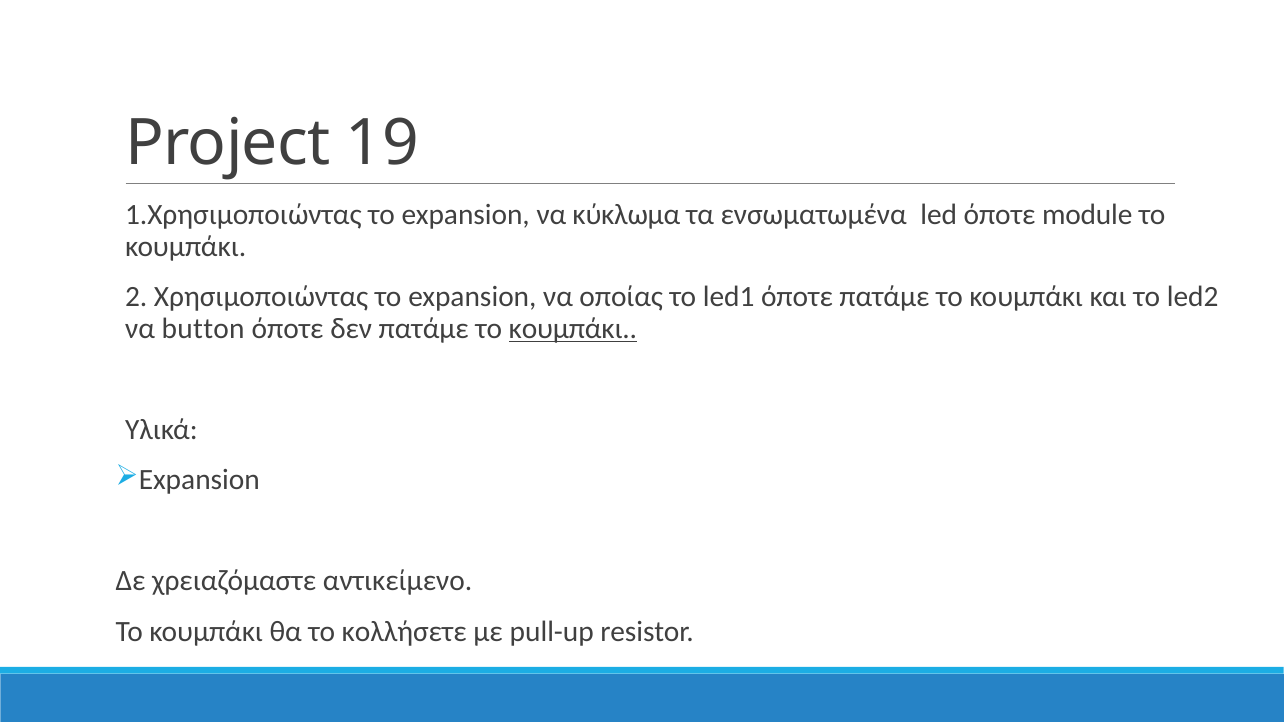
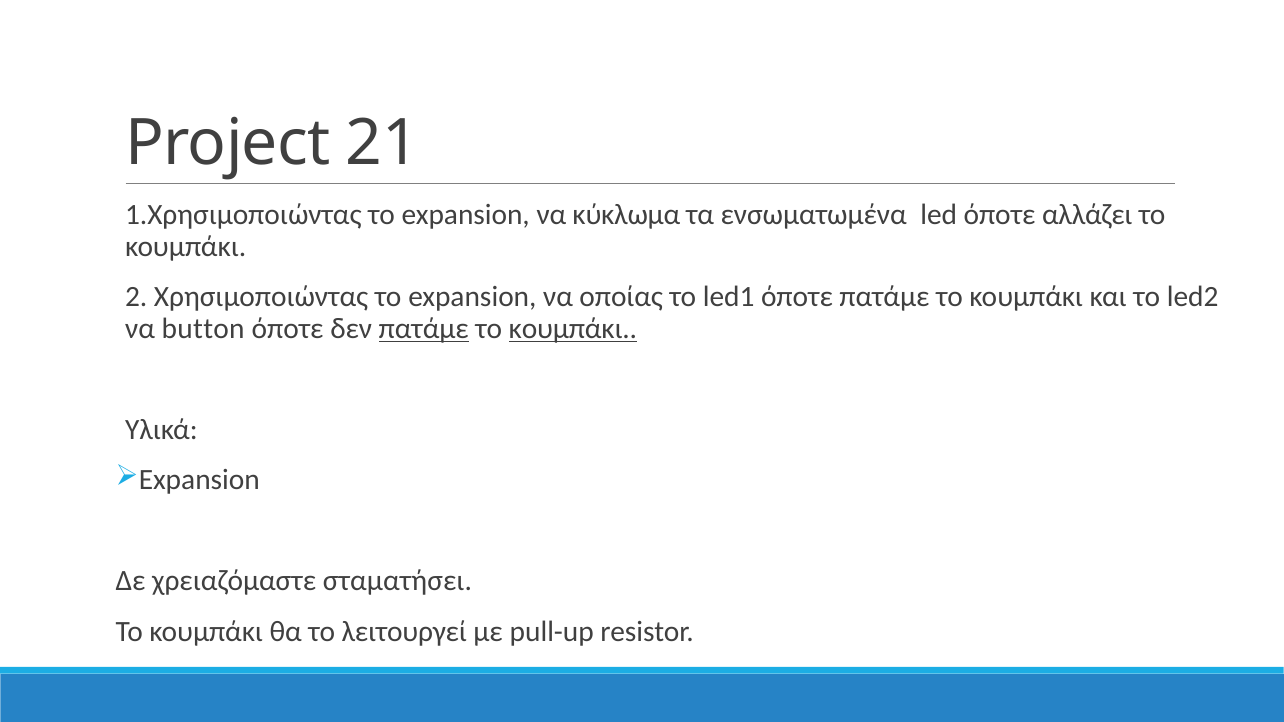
19: 19 -> 21 (383, 144)
module: module -> αλλάζει (1087, 215)
πατάμε underline: none -> present (424, 329)
αντικείμενο: αντικείμενο -> σταματήσει (397, 581)
κολλήσετε: κολλήσετε -> λειτουργεί (404, 632)
